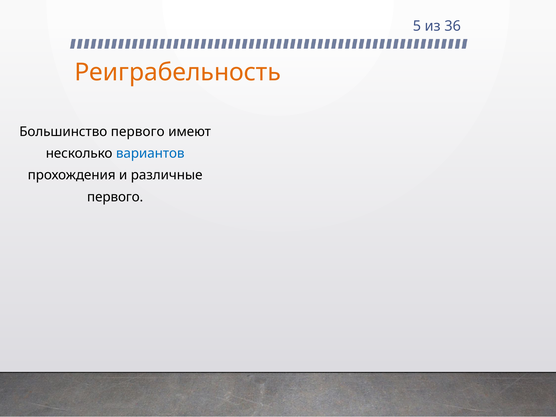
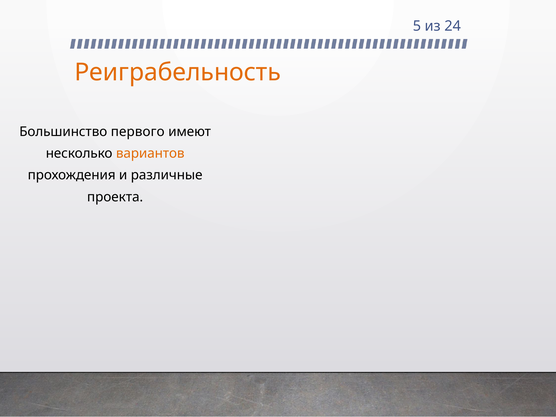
36: 36 -> 24 (453, 26)
вариантов colour: blue -> orange (150, 153)
первого: первого -> проекта (115, 197)
